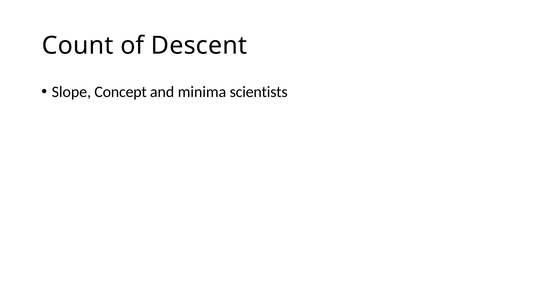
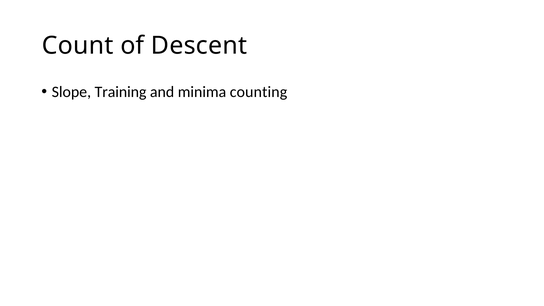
Concept: Concept -> Training (121, 92)
scientists: scientists -> counting (259, 92)
